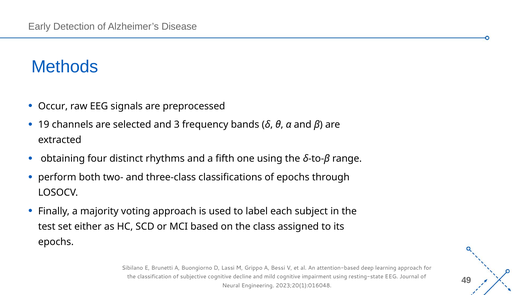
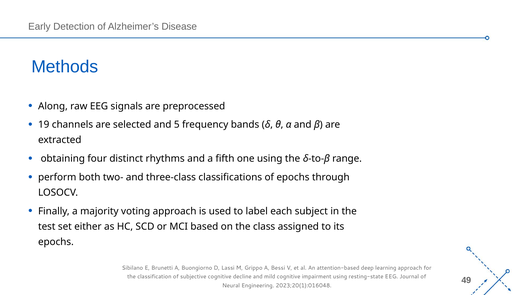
Occur: Occur -> Along (53, 106)
3: 3 -> 5 (177, 125)
